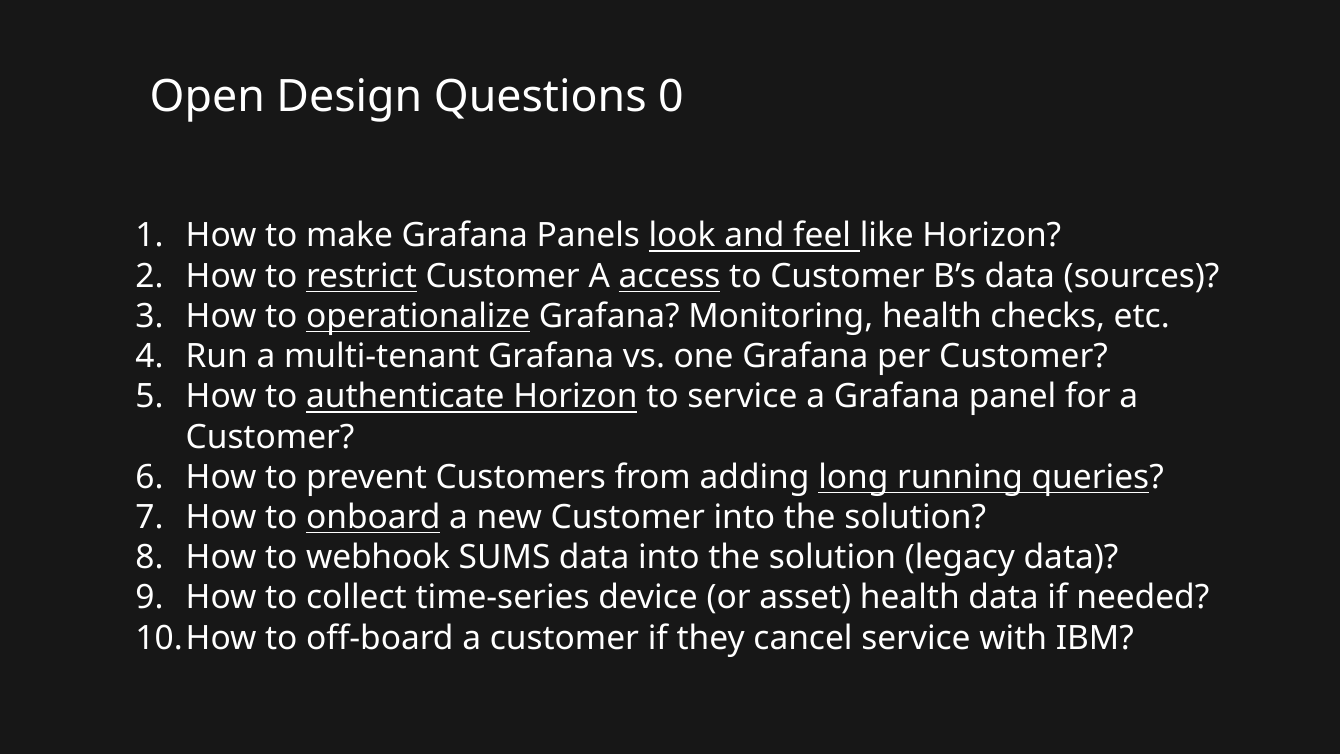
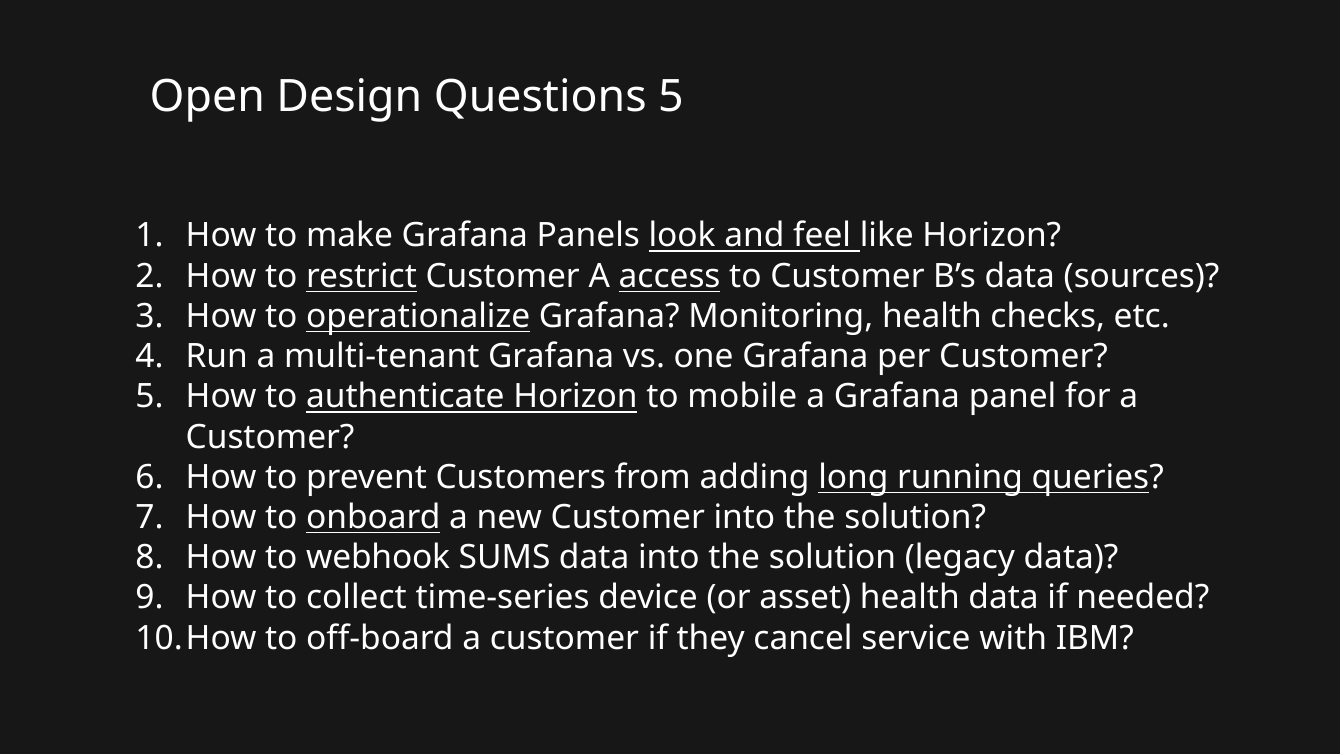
Questions 0: 0 -> 5 (671, 97)
to service: service -> mobile (742, 397)
